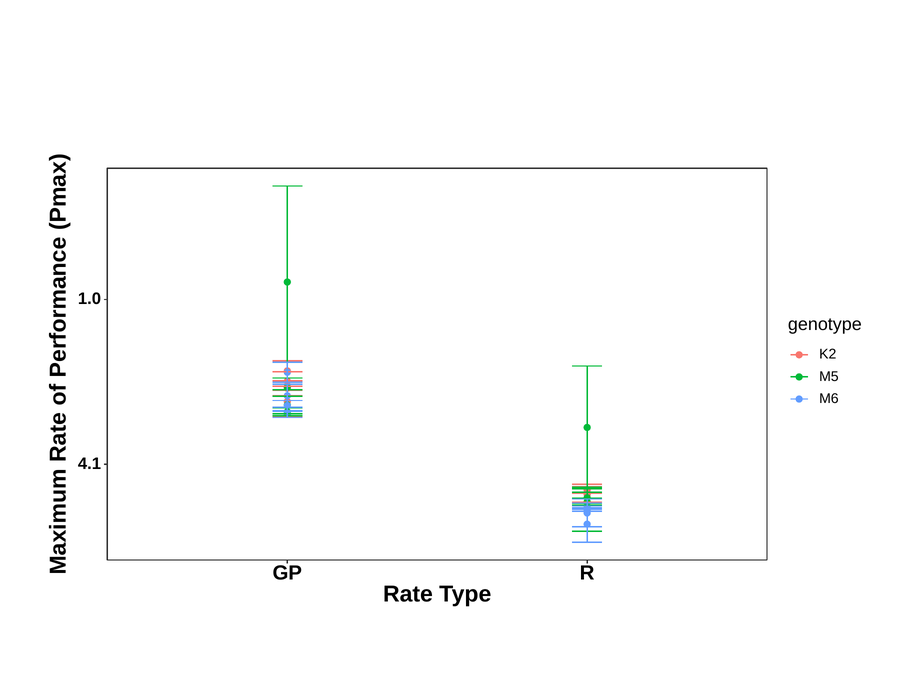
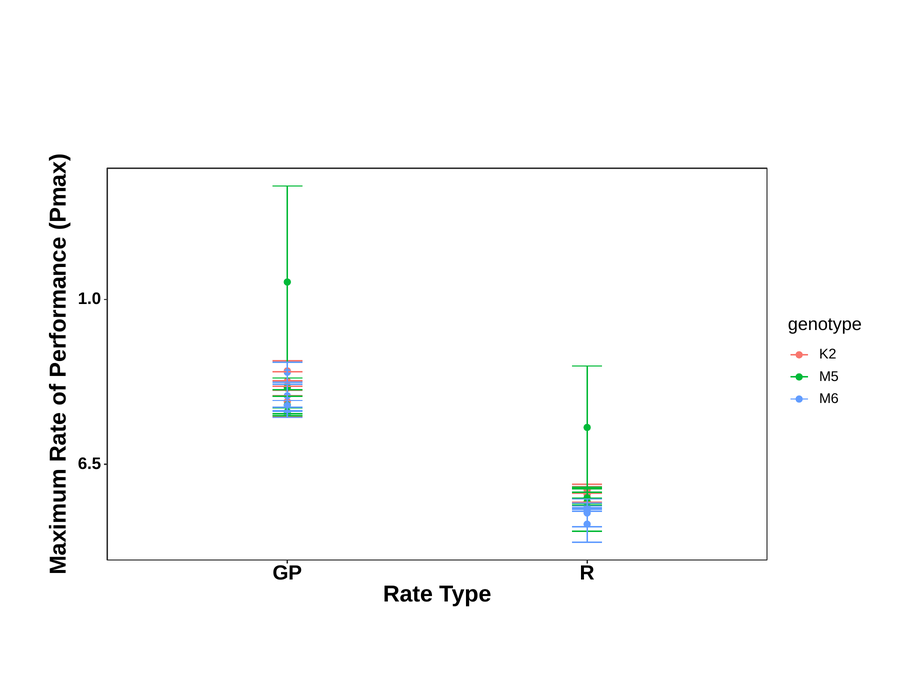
4.1: 4.1 -> 6.5 (90, 464)
